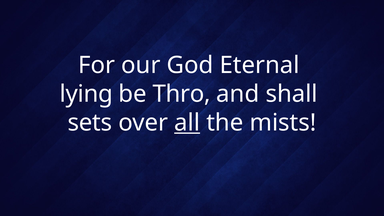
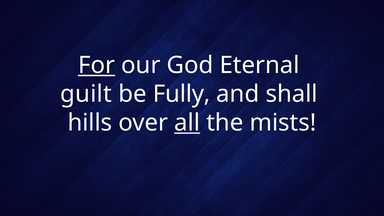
For underline: none -> present (97, 65)
lying: lying -> guilt (86, 94)
Thro: Thro -> Fully (182, 94)
sets: sets -> hills (90, 123)
